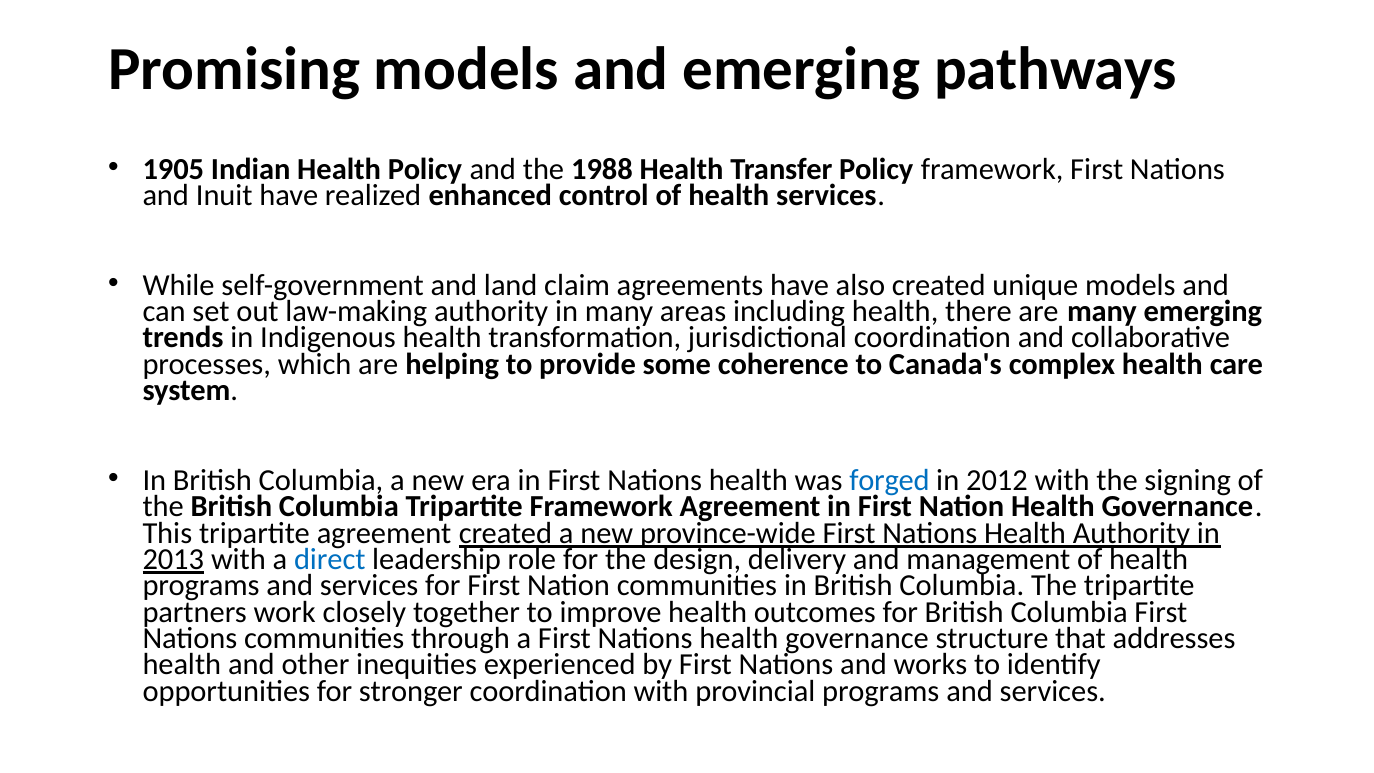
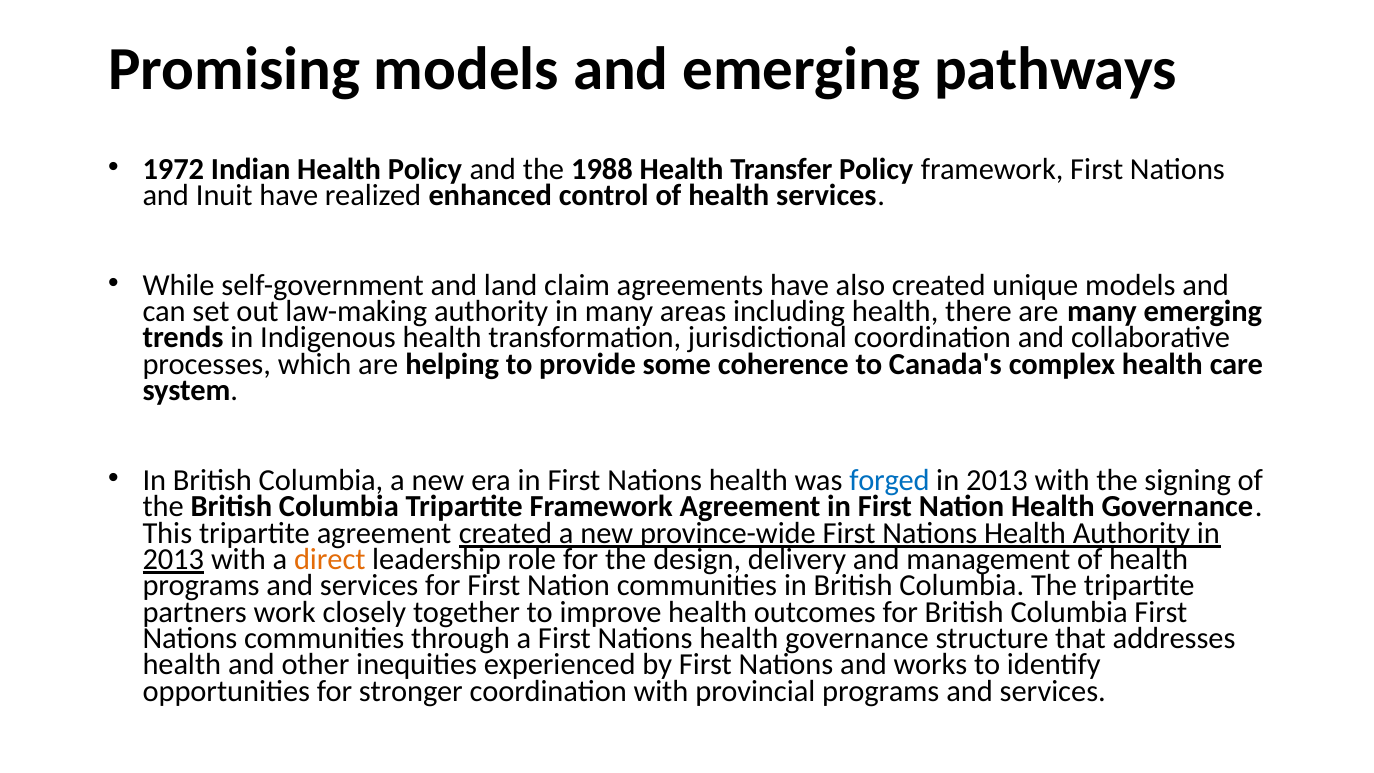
1905: 1905 -> 1972 (173, 169)
2012: 2012 -> 2013 (997, 480)
direct colour: blue -> orange (330, 559)
